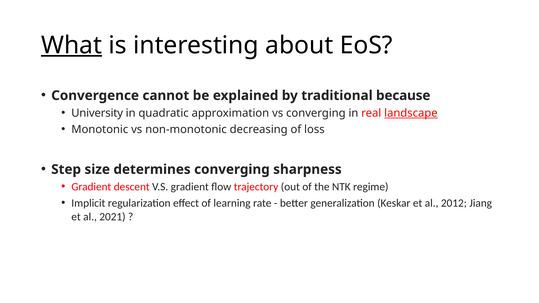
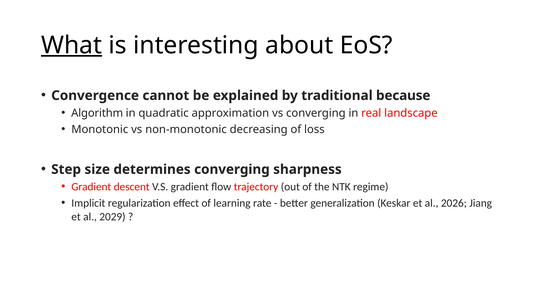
University: University -> Algorithm (97, 113)
landscape underline: present -> none (411, 113)
2012: 2012 -> 2026 (454, 203)
2021: 2021 -> 2029 (112, 217)
